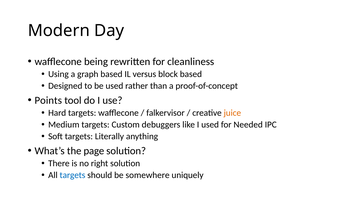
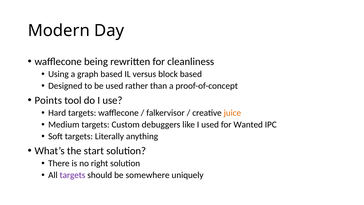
Needed: Needed -> Wanted (248, 124)
page: page -> start (94, 151)
targets colour: blue -> purple (73, 175)
